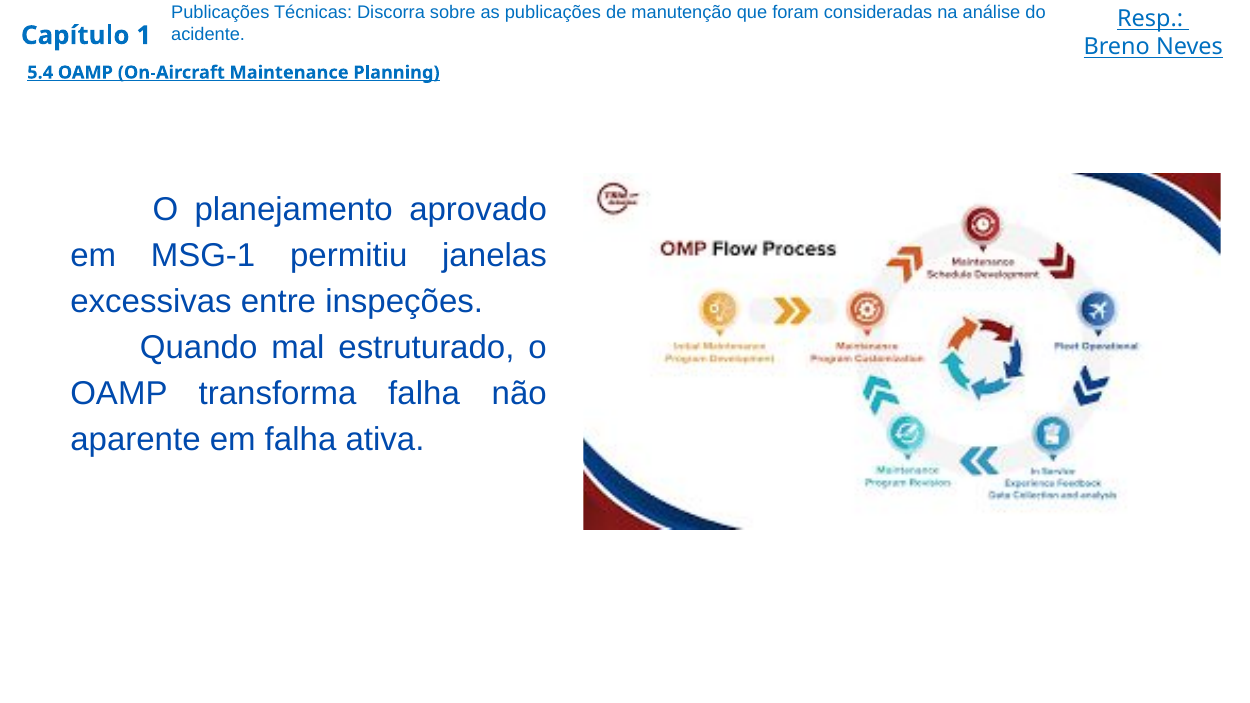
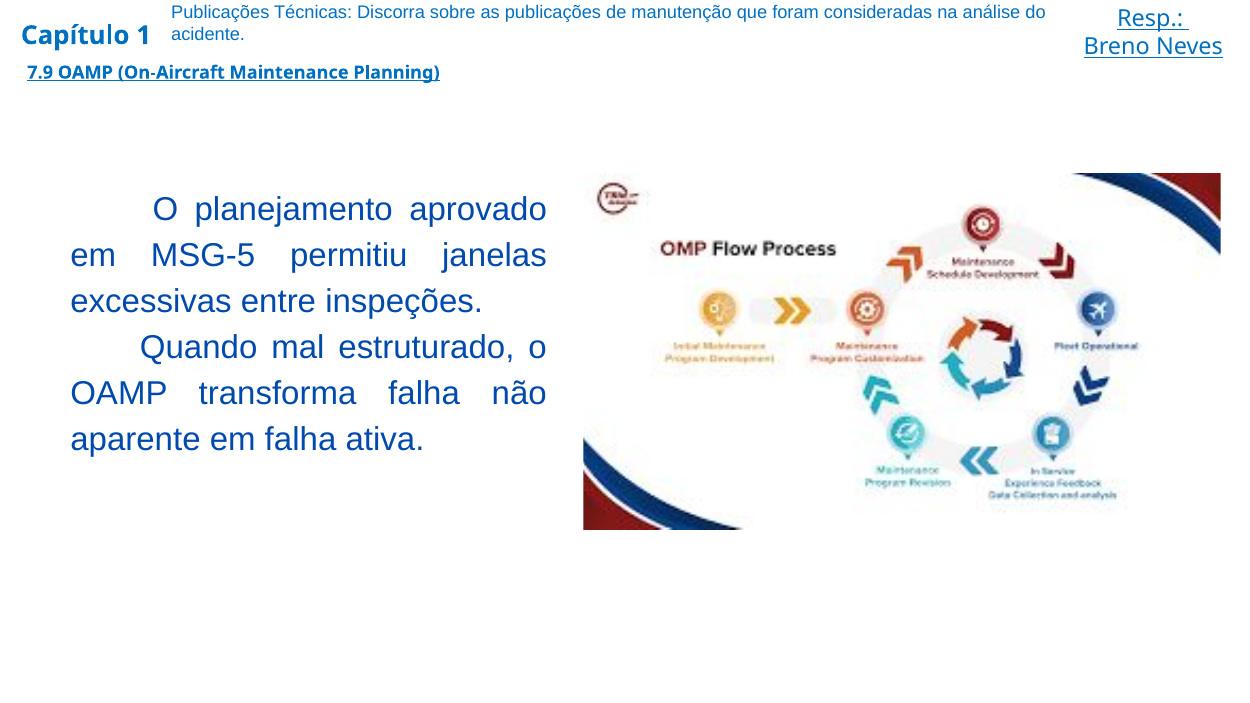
5.4: 5.4 -> 7.9 (40, 73)
MSG-1: MSG-1 -> MSG-5 (203, 255)
